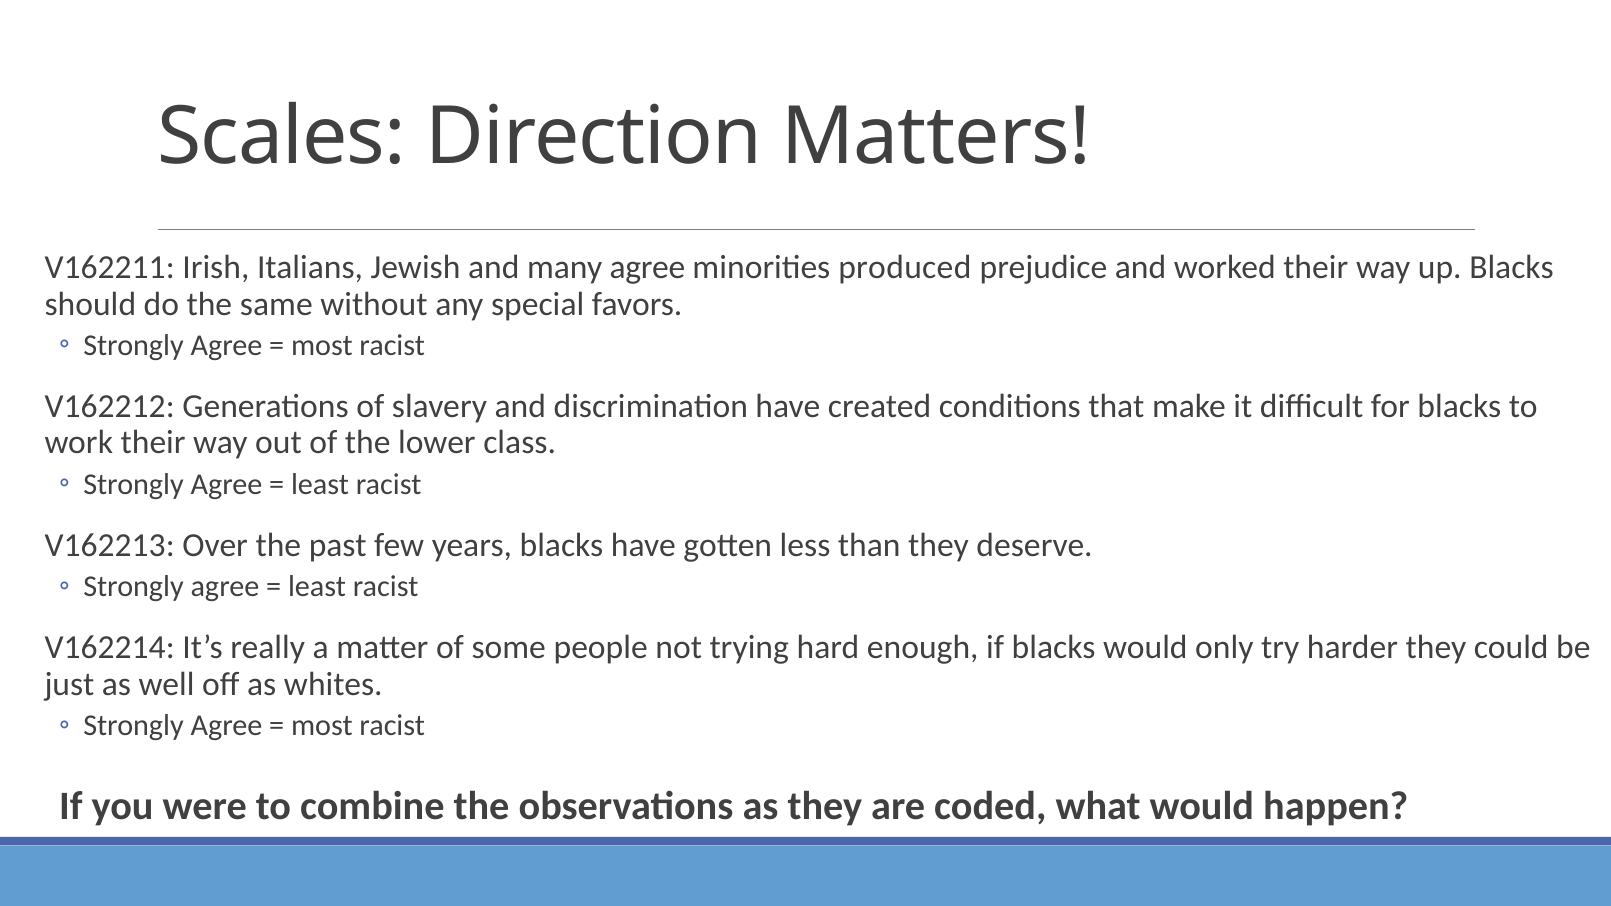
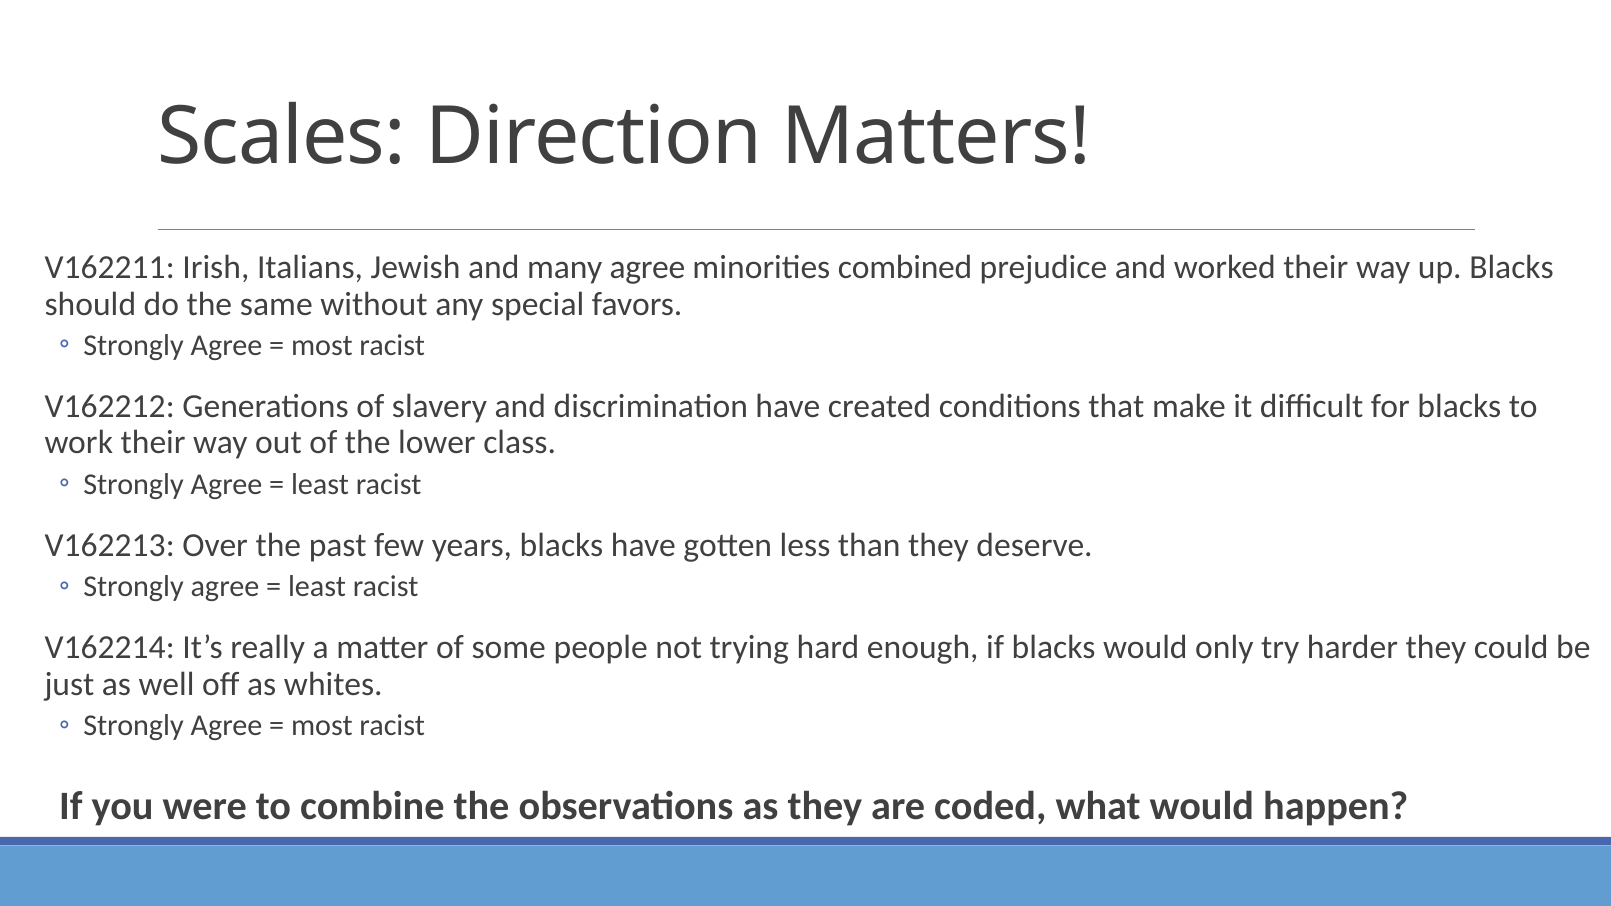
produced: produced -> combined (905, 268)
